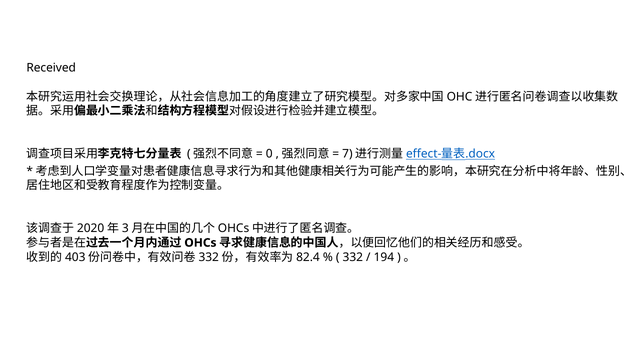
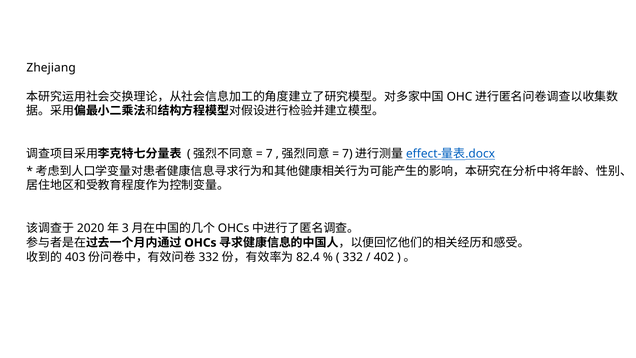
Received: Received -> Zhejiang (51, 68)
0: 0 -> 7 (269, 154)
194: 194 -> 402 (384, 257)
